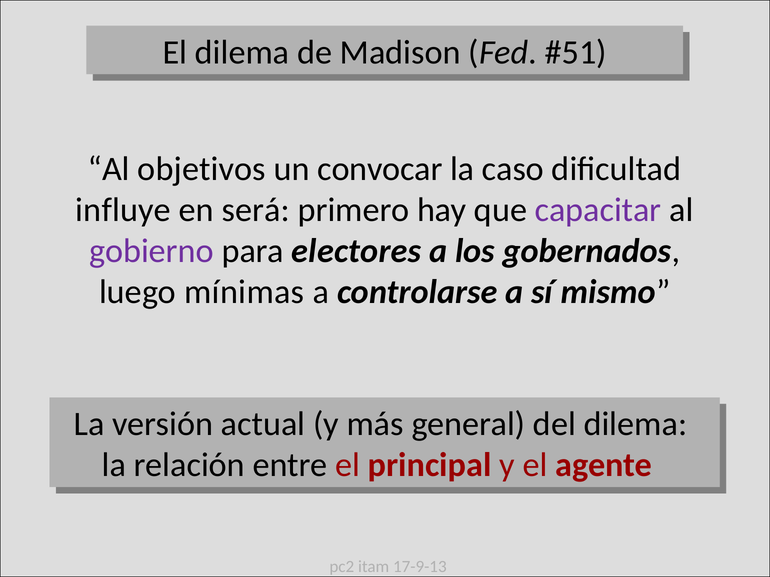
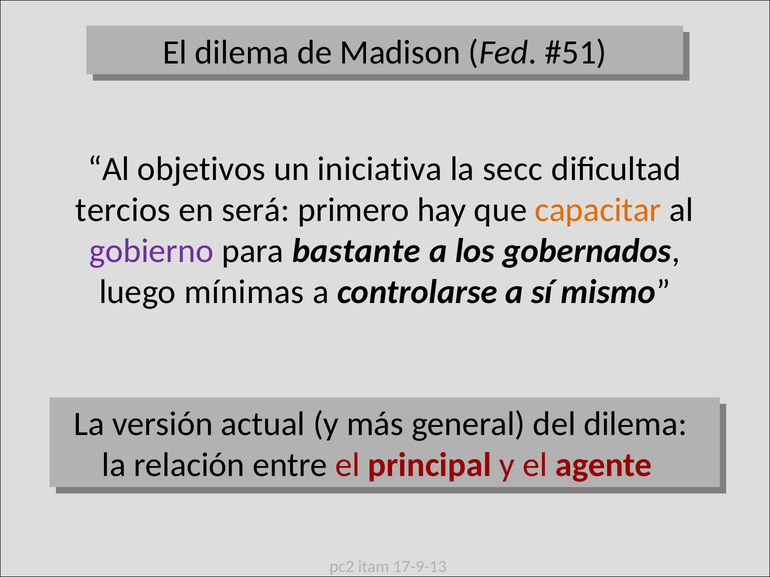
convocar: convocar -> iniciativa (380, 169)
caso: caso -> secc (513, 169)
influye: influye -> tercios (123, 210)
capacitar colour: purple -> orange (598, 210)
electores: electores -> bastante (356, 251)
